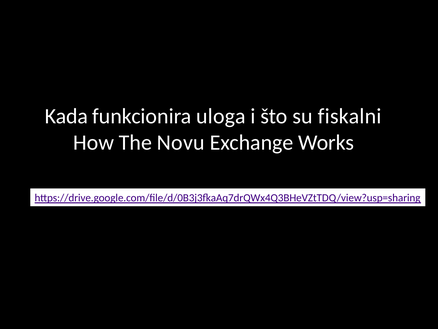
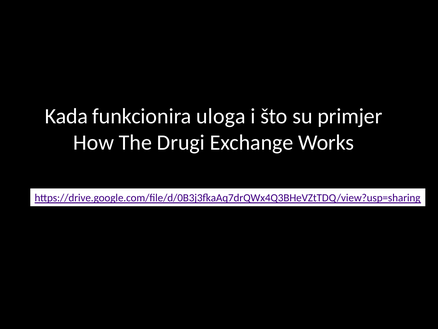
fiskalni: fiskalni -> primjer (350, 116)
Novu: Novu -> Drugi (181, 142)
